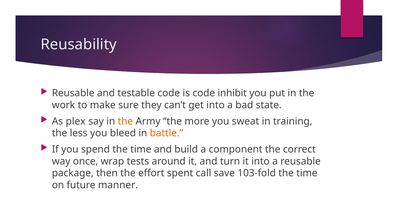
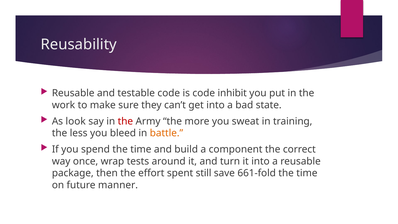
plex: plex -> look (76, 121)
the colour: orange -> red (125, 121)
call: call -> still (204, 173)
103-fold: 103-fold -> 661-fold (257, 173)
